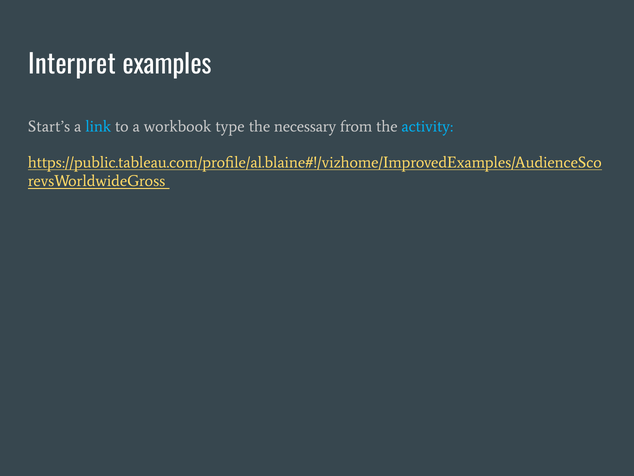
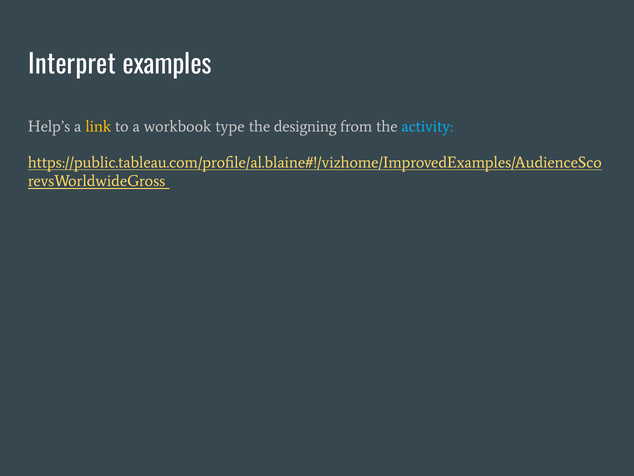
Start’s: Start’s -> Help’s (49, 126)
link colour: light blue -> yellow (98, 126)
necessary: necessary -> designing (305, 126)
